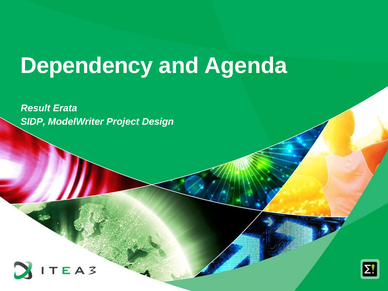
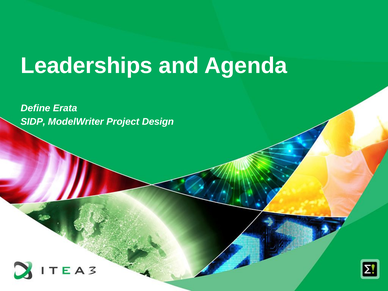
Dependency: Dependency -> Leaderships (87, 66)
Result: Result -> Define (35, 108)
